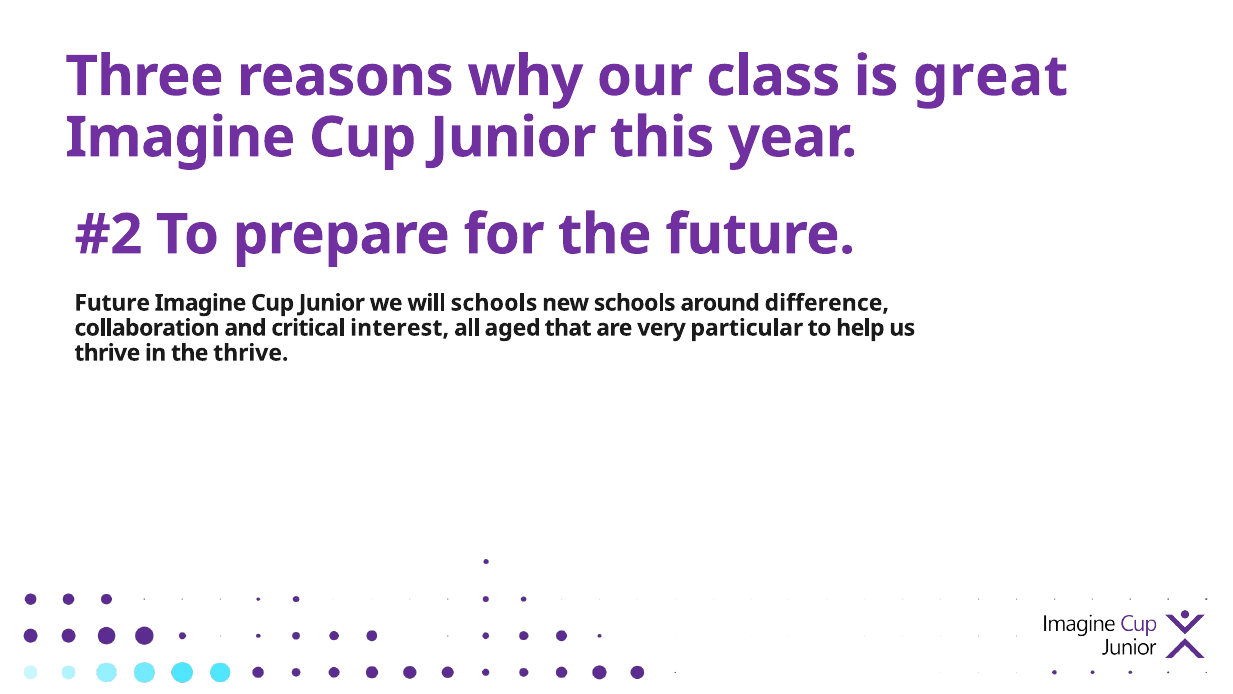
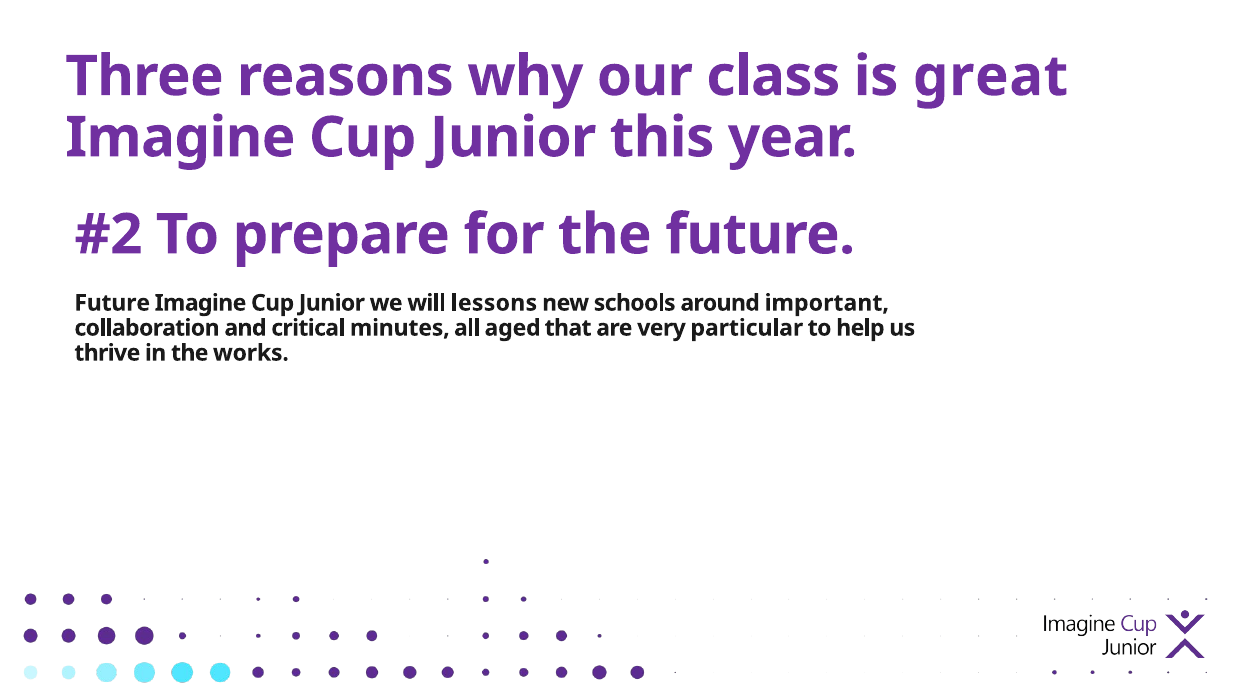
will schools: schools -> lessons (494, 303)
difference: difference -> important (827, 303)
interest: interest -> minutes (400, 328)
the thrive: thrive -> works (251, 353)
